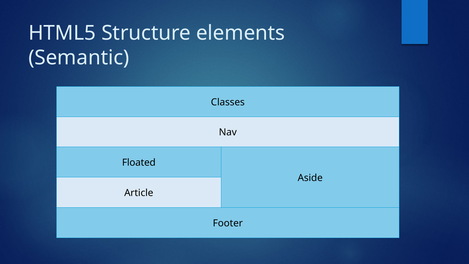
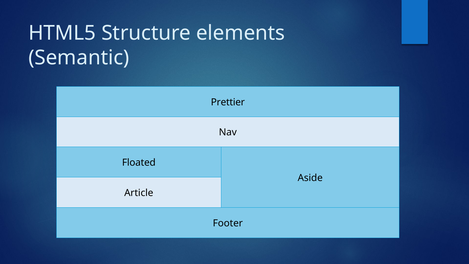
Classes: Classes -> Prettier (228, 102)
